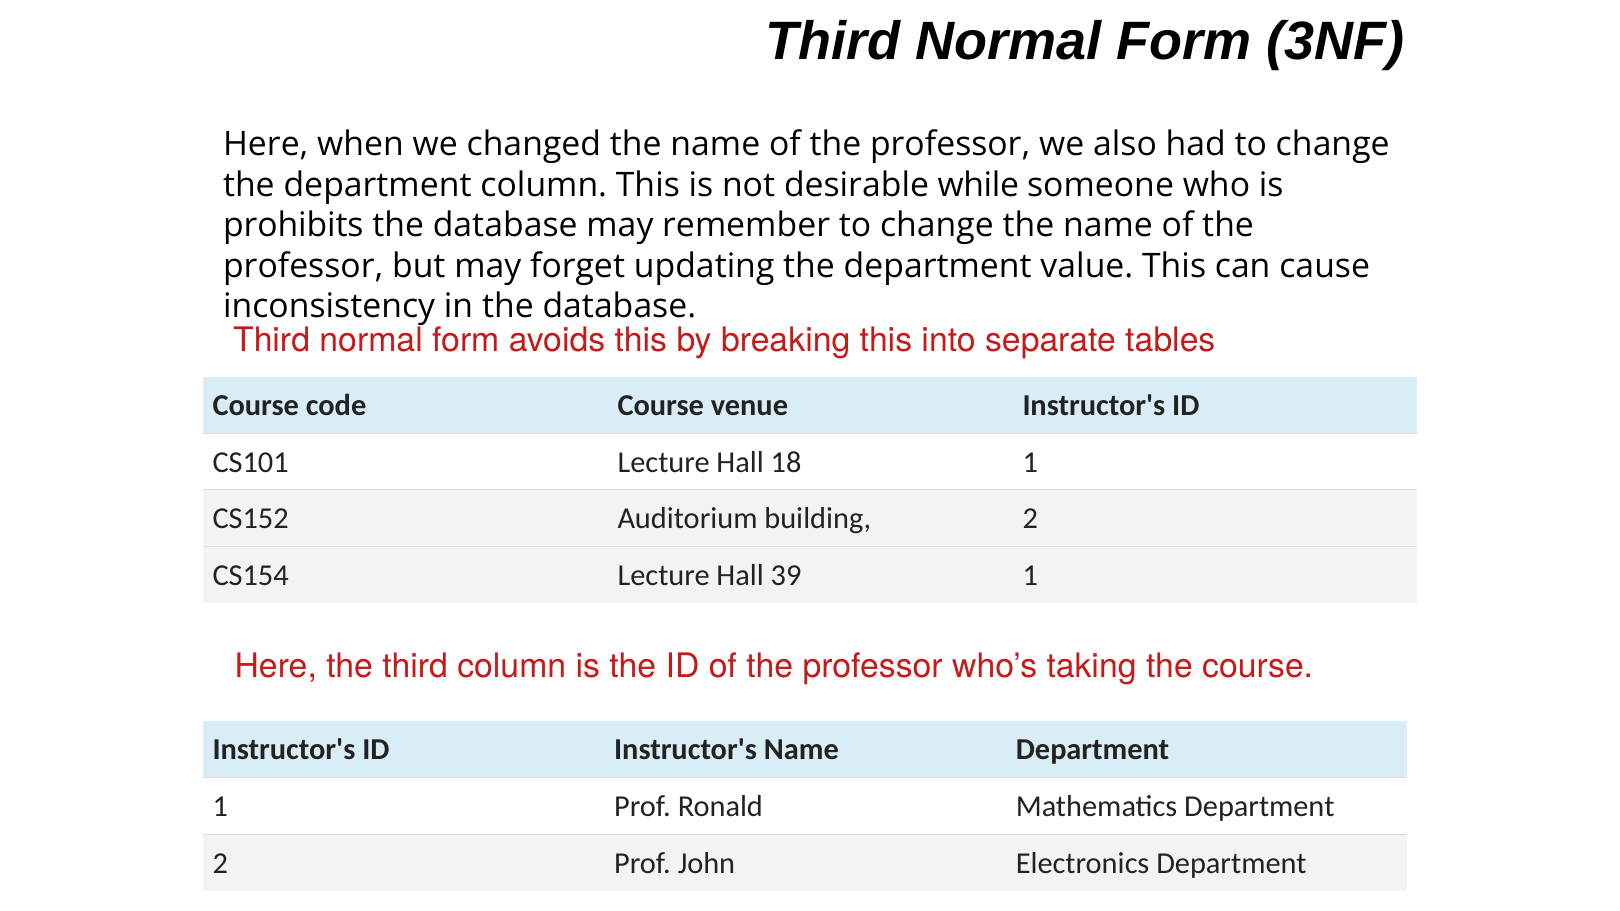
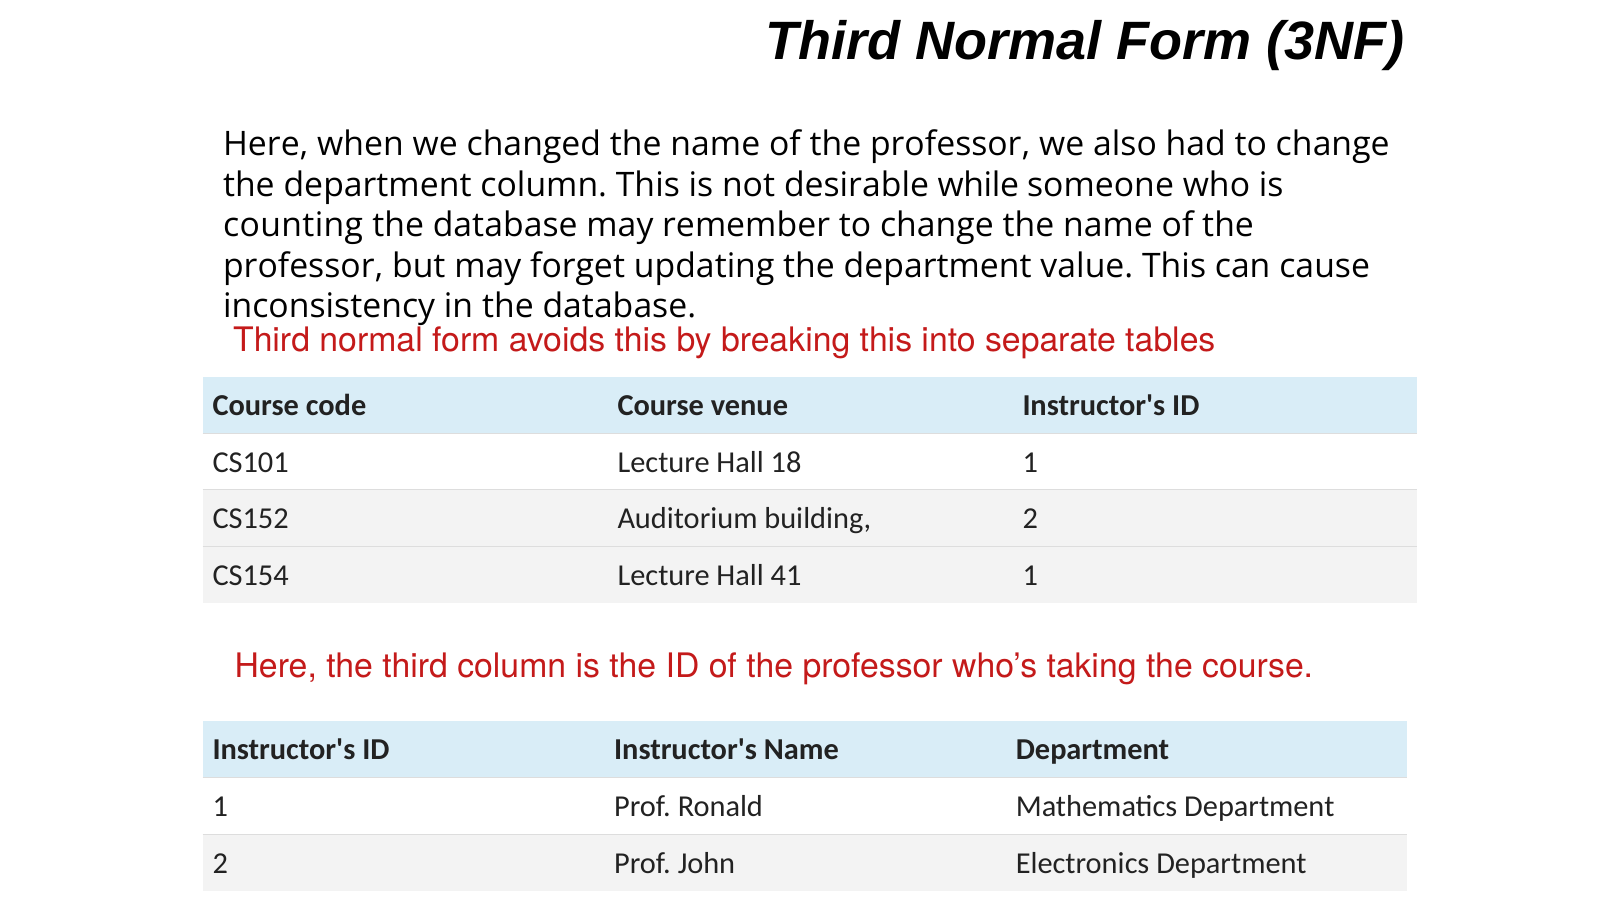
prohibits: prohibits -> counting (293, 226)
39: 39 -> 41 (786, 576)
